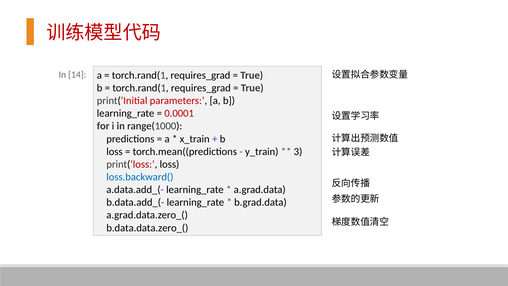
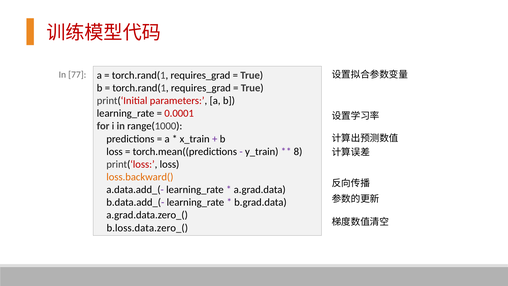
14: 14 -> 77 (77, 74)
3: 3 -> 8 (298, 151)
loss.backward( colour: blue -> orange (140, 177)
b.data.data.zero_(: b.data.data.zero_( -> b.loss.data.zero_( (147, 228)
